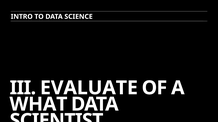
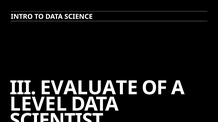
WHAT: WHAT -> LEVEL (38, 105)
